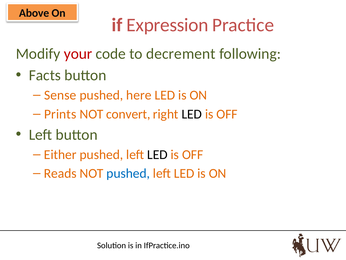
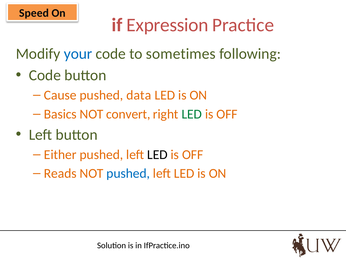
Above: Above -> Speed (34, 13)
your colour: red -> blue (78, 54)
decrement: decrement -> sometimes (181, 54)
Facts: Facts -> Code (45, 75)
Sense: Sense -> Cause (60, 95)
here: here -> data (139, 95)
Prints: Prints -> Basics (60, 114)
LED colour: black -> green (192, 114)
